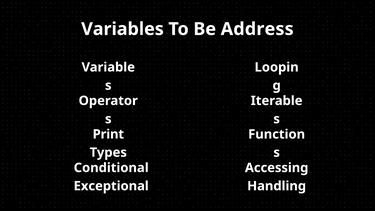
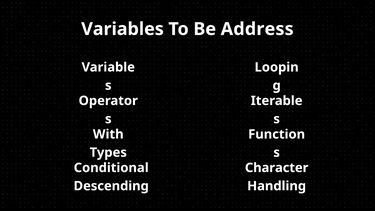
Print: Print -> With (108, 134)
Accessing: Accessing -> Character (277, 168)
Exceptional: Exceptional -> Descending (111, 186)
